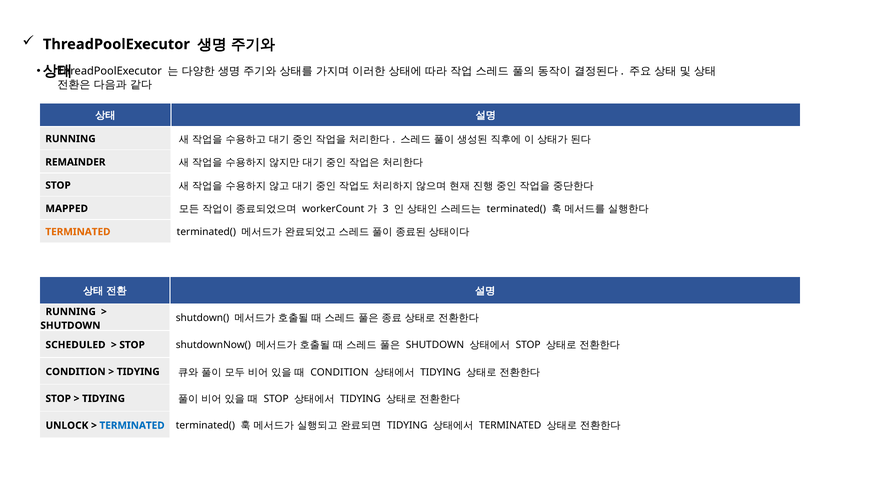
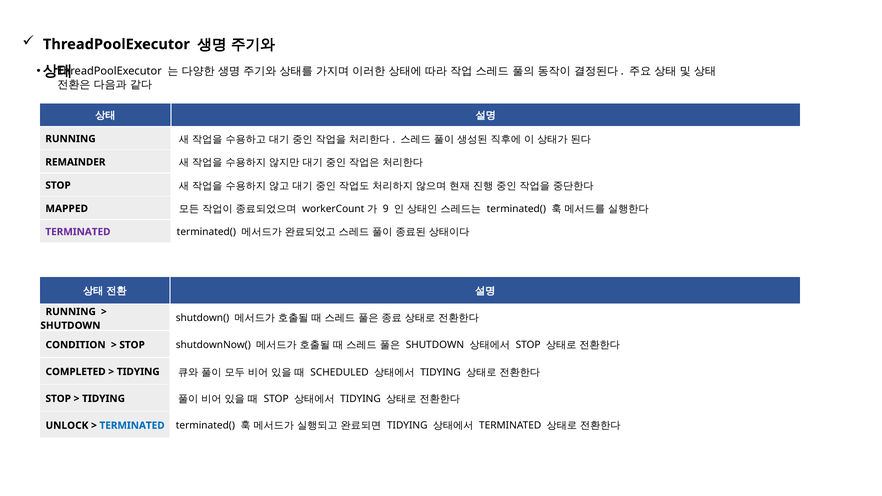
3: 3 -> 9 (386, 209)
TERMINATED colour: orange -> purple (78, 232)
SCHEDULED: SCHEDULED -> CONDITION (76, 345)
CONDITION: CONDITION -> COMPLETED (76, 372)
CONDITION: CONDITION -> SCHEDULED (340, 372)
